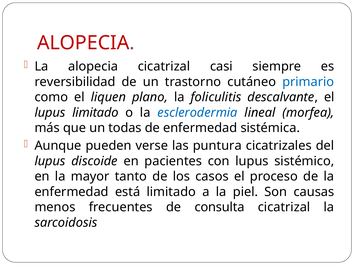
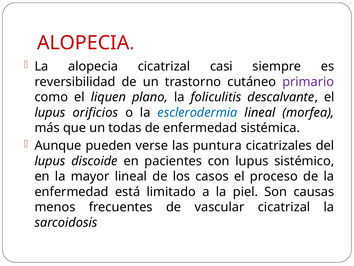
primario colour: blue -> purple (308, 82)
lupus limitado: limitado -> orificios (95, 112)
mayor tanto: tanto -> lineal (131, 176)
consulta: consulta -> vascular (219, 207)
